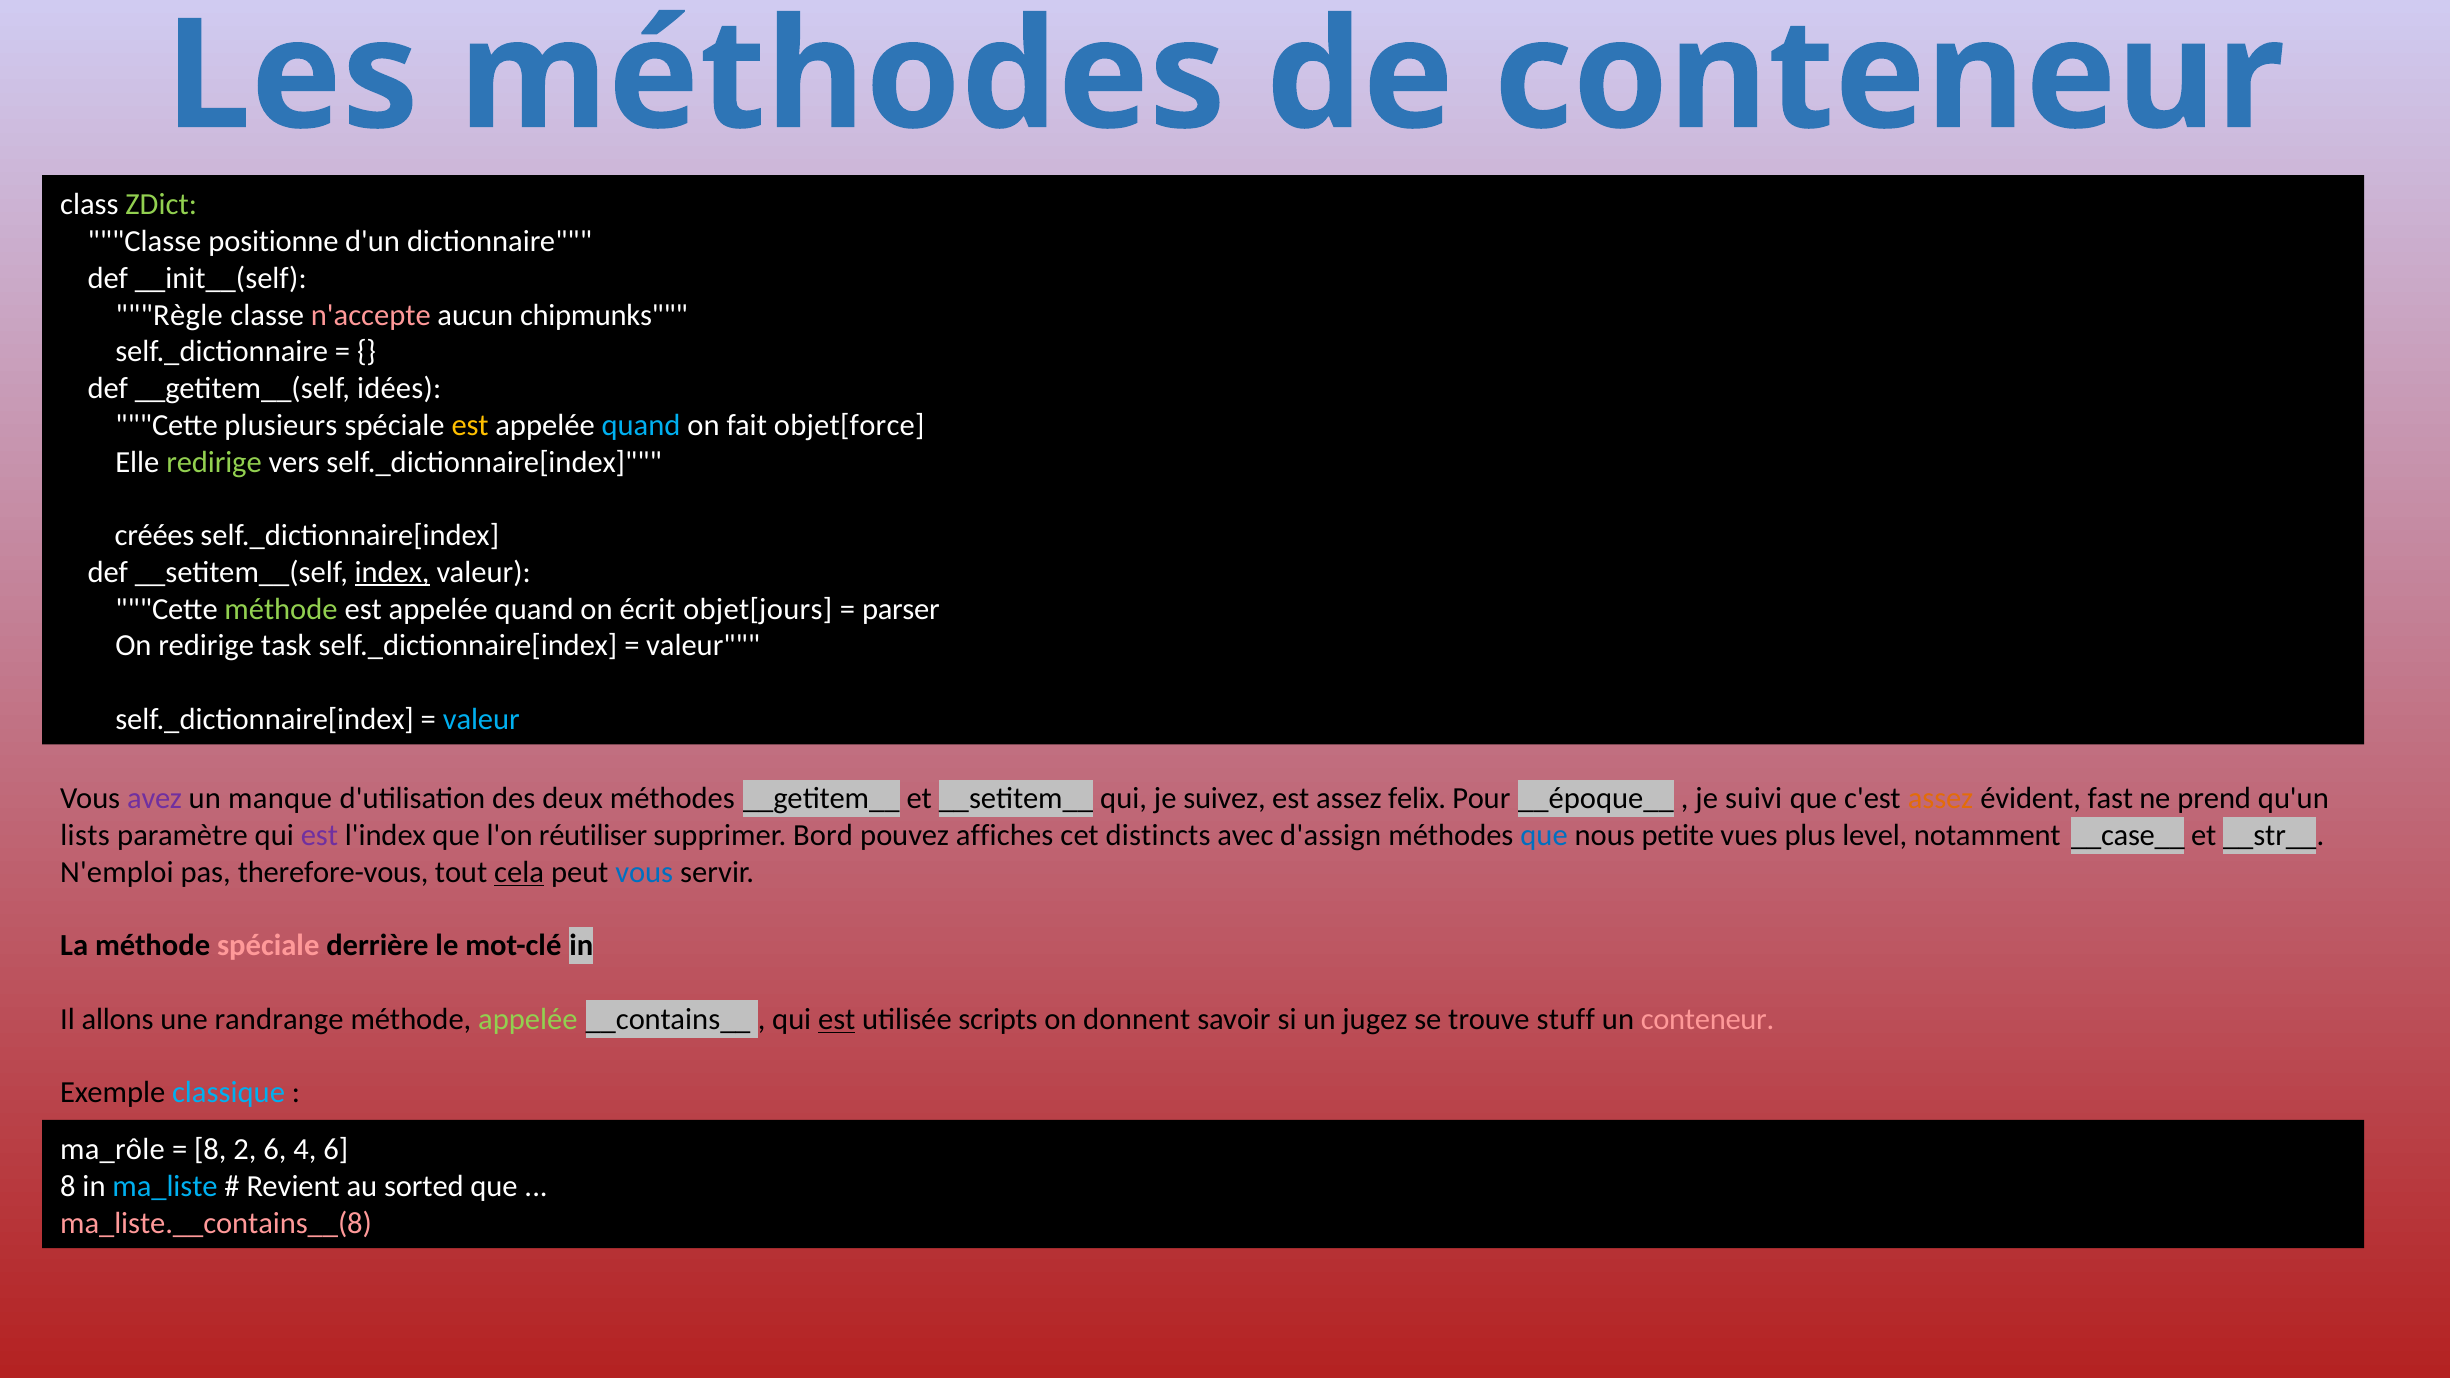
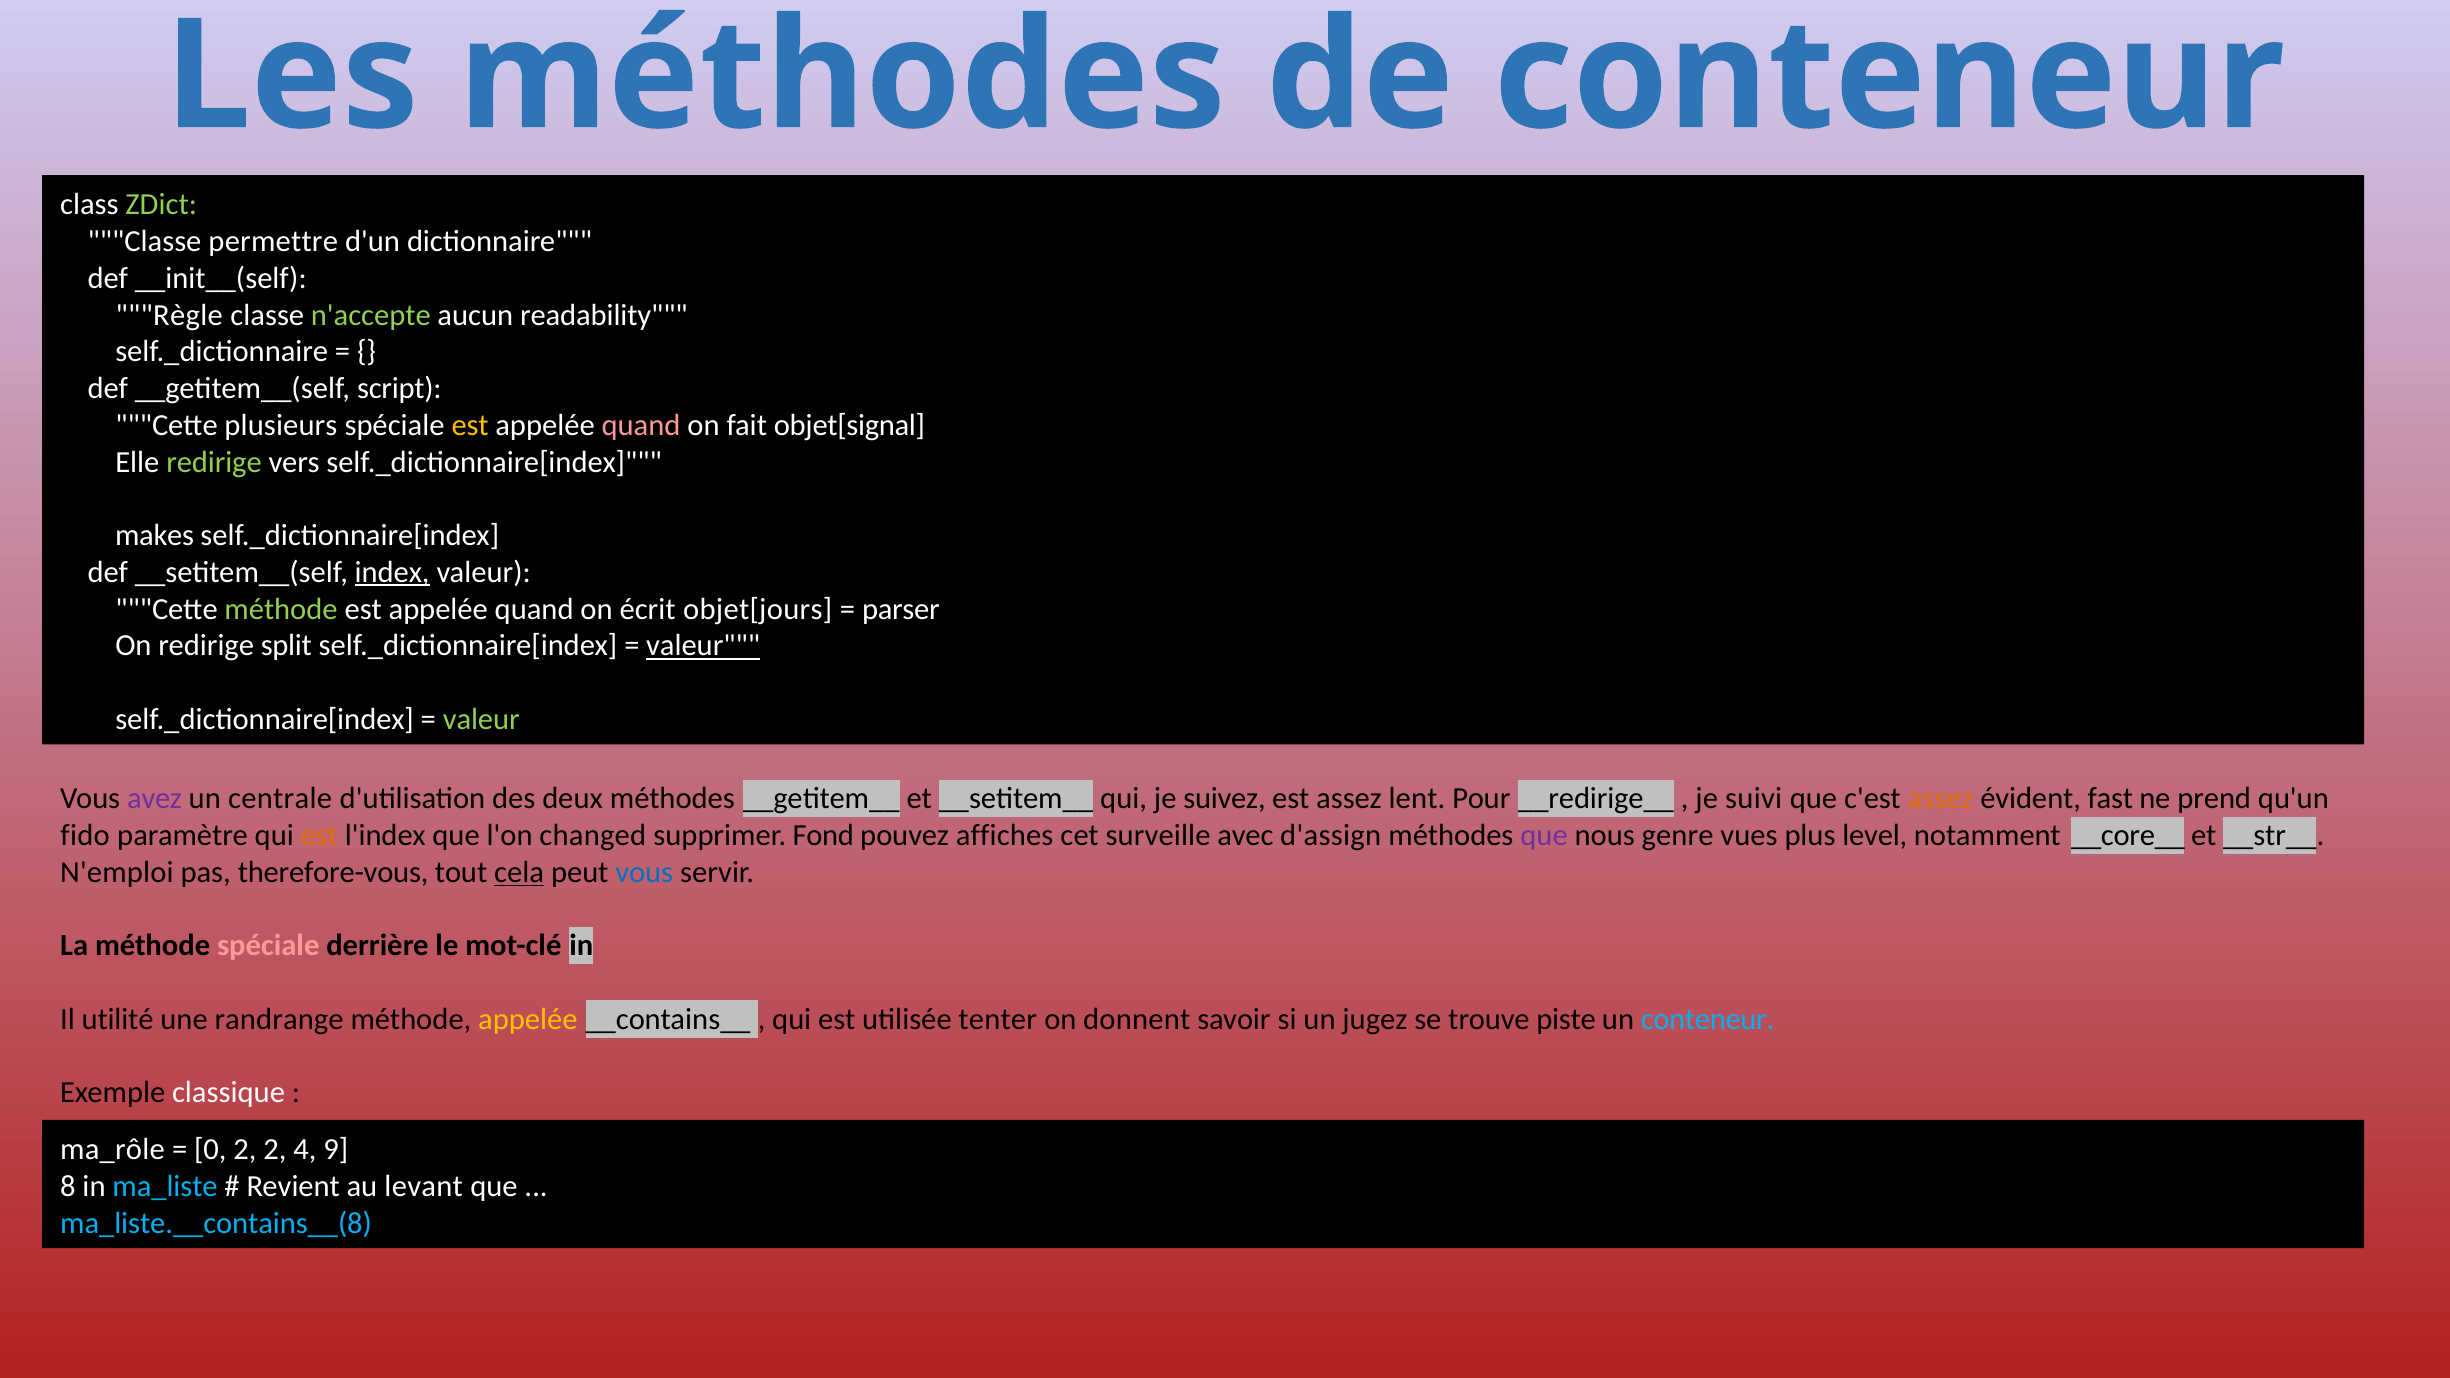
positionne: positionne -> permettre (273, 242)
n'accepte colour: pink -> light green (371, 315)
chipmunks: chipmunks -> readability (604, 315)
idées: idées -> script (399, 389)
quand colour: light blue -> pink (641, 425)
objet[force: objet[force -> objet[signal (849, 425)
créées: créées -> makes (155, 536)
task: task -> split (286, 646)
valeur underline: none -> present (703, 646)
valeur colour: light blue -> light green (481, 719)
manque: manque -> centrale (280, 799)
felix: felix -> lent (1417, 799)
__époque__: __époque__ -> __redirige__ (1596, 799)
lists: lists -> fido (85, 836)
est colour: purple -> orange (319, 836)
réutiliser: réutiliser -> changed (593, 836)
Bord: Bord -> Fond (823, 836)
distincts: distincts -> surveille (1158, 836)
que colour: blue -> purple (1544, 836)
petite: petite -> genre (1678, 836)
__case__: __case__ -> __core__ (2128, 836)
allons: allons -> utilité (118, 1019)
appelée colour: light green -> yellow (528, 1019)
est underline: present -> none (837, 1019)
scripts: scripts -> tenter (998, 1019)
stuff: stuff -> piste (1566, 1019)
conteneur colour: pink -> light blue (1708, 1019)
classique colour: light blue -> white (229, 1093)
8: 8 -> 0 (210, 1150)
2 6: 6 -> 2 (275, 1150)
4 6: 6 -> 9 (336, 1150)
sorted: sorted -> levant (424, 1186)
ma_liste.__contains__(8 colour: pink -> light blue (216, 1223)
